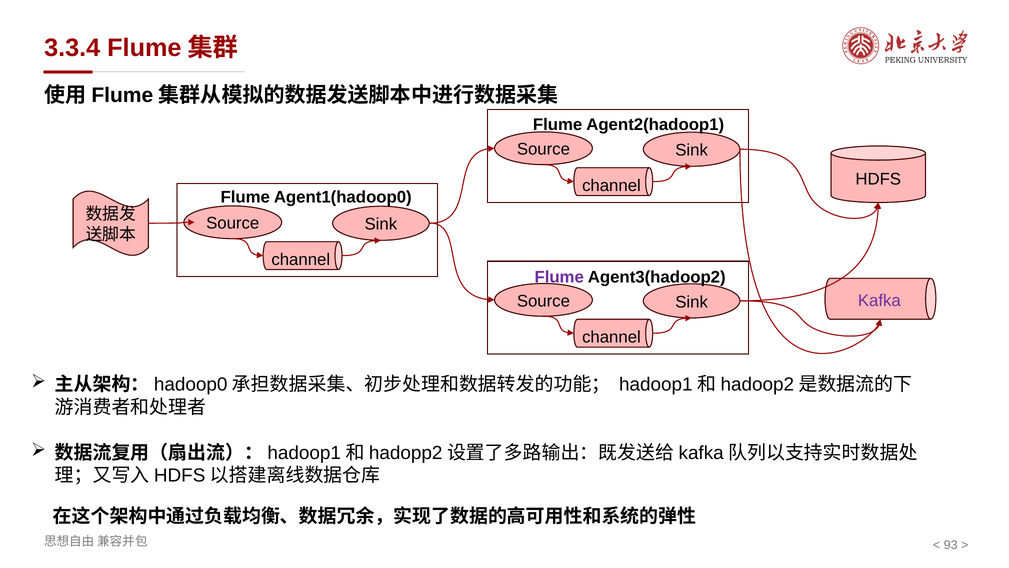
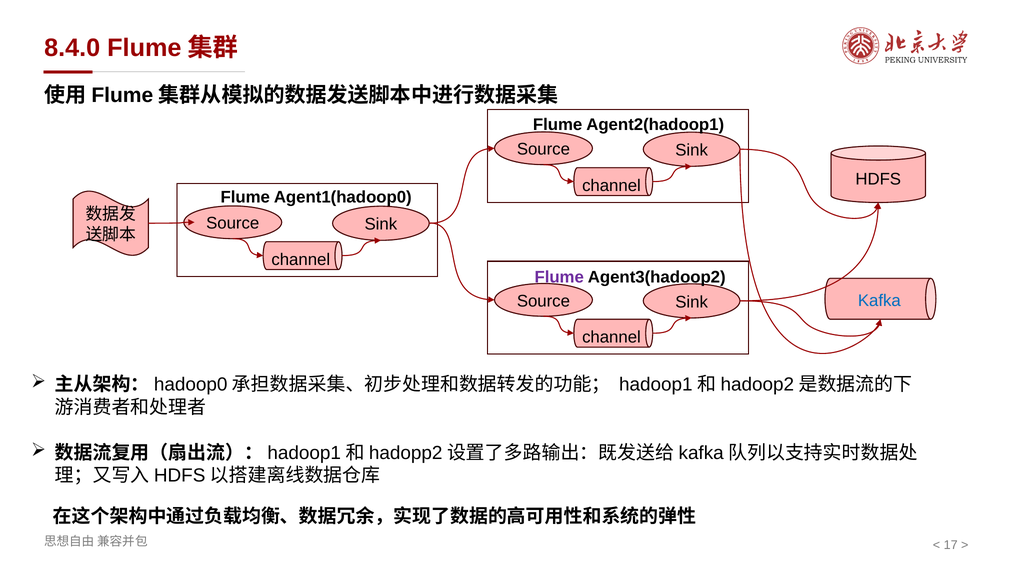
3.3.4: 3.3.4 -> 8.4.0 (72, 48)
Kafka colour: purple -> blue (879, 300)
93: 93 -> 17 (951, 545)
